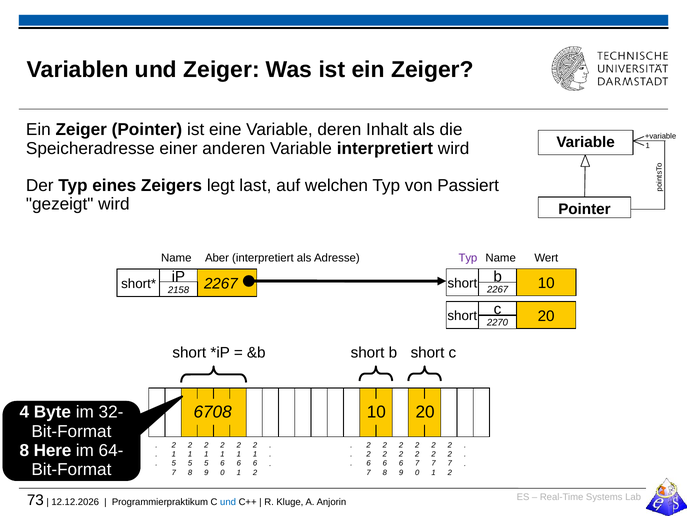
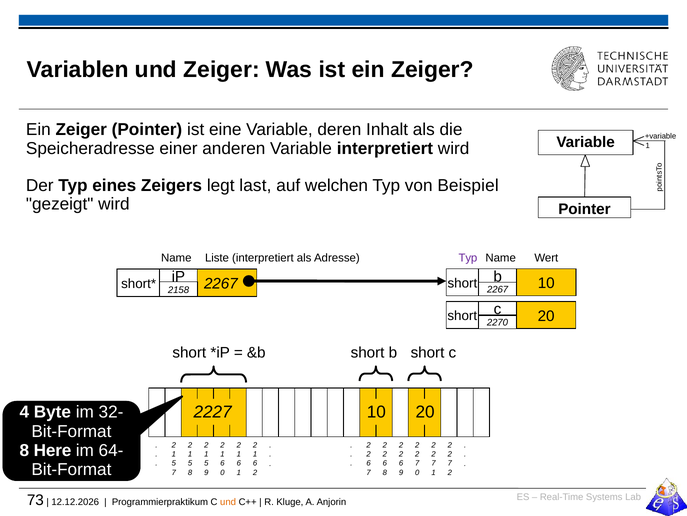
Passiert: Passiert -> Beispiel (468, 185)
Aber: Aber -> Liste (217, 258)
6708: 6708 -> 2227 (213, 411)
und colour: blue -> orange (228, 501)
